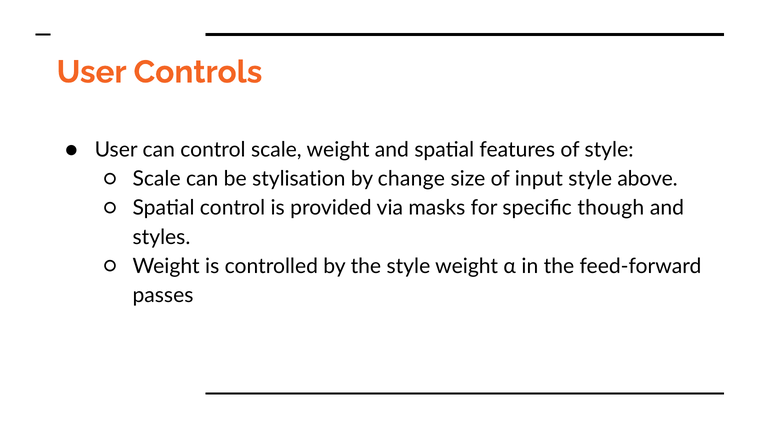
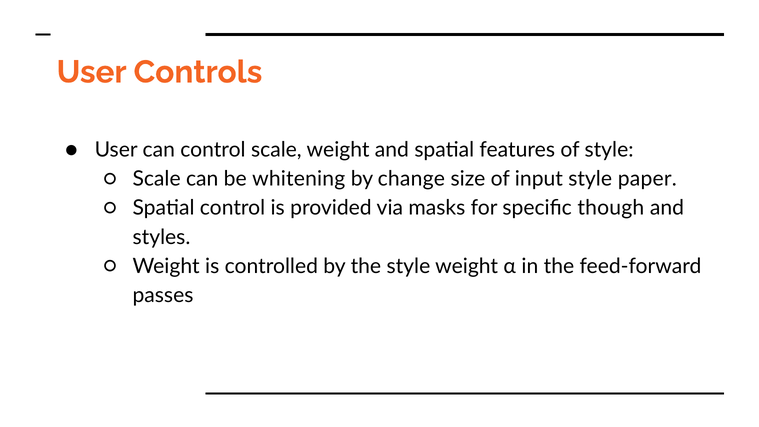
stylisation: stylisation -> whitening (299, 179)
above: above -> paper (647, 179)
